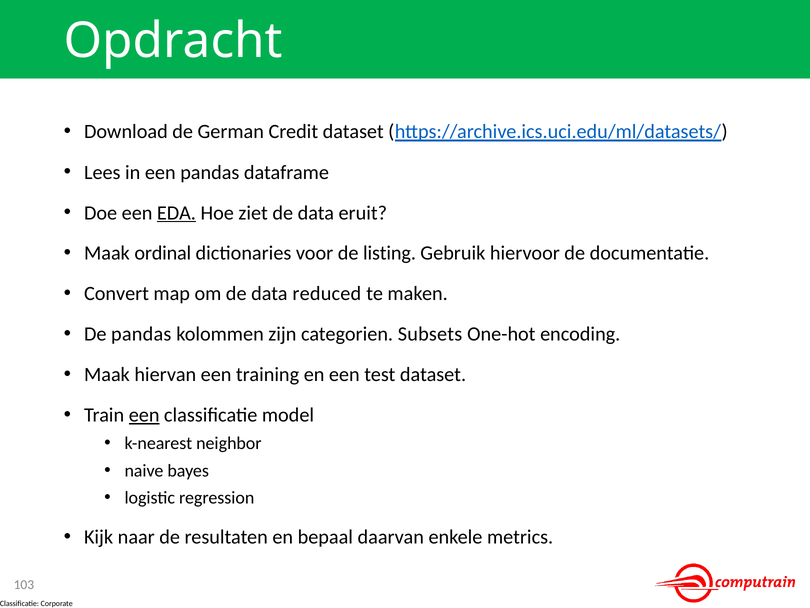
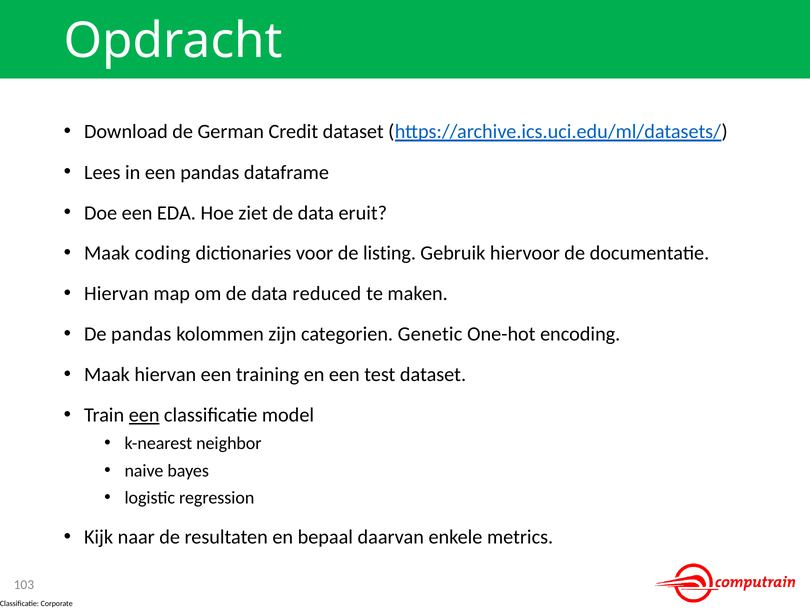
EDA underline: present -> none (176, 213)
ordinal: ordinal -> coding (163, 253)
Convert: Convert -> Hiervan (116, 293)
Subsets: Subsets -> Genetic (430, 334)
